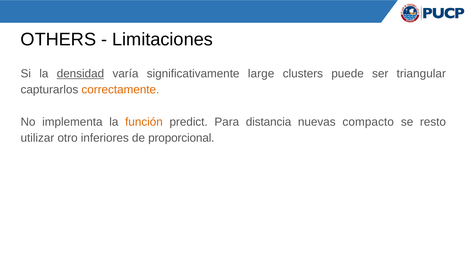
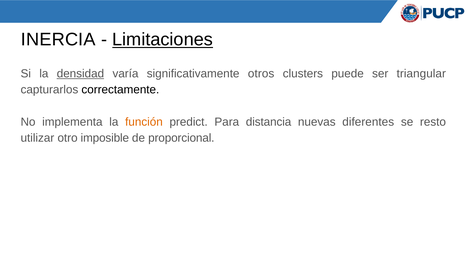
OTHERS: OTHERS -> INERCIA (58, 40)
Limitaciones underline: none -> present (163, 40)
large: large -> otros (261, 73)
correctamente colour: orange -> black (120, 90)
compacto: compacto -> diferentes (368, 122)
inferiores: inferiores -> imposible (105, 138)
